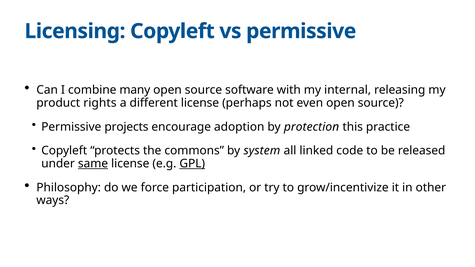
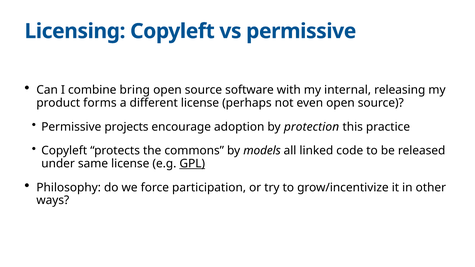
many: many -> bring (135, 90)
rights: rights -> forms (100, 103)
system: system -> models (262, 151)
same underline: present -> none (93, 164)
